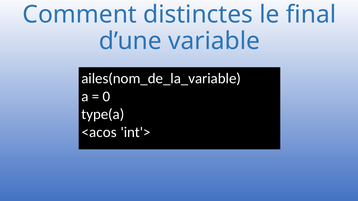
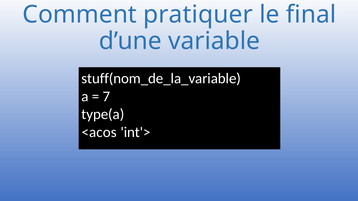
distinctes: distinctes -> pratiquer (198, 15)
ailes(nom_de_la_variable: ailes(nom_de_la_variable -> stuff(nom_de_la_variable (161, 79)
0: 0 -> 7 (106, 97)
